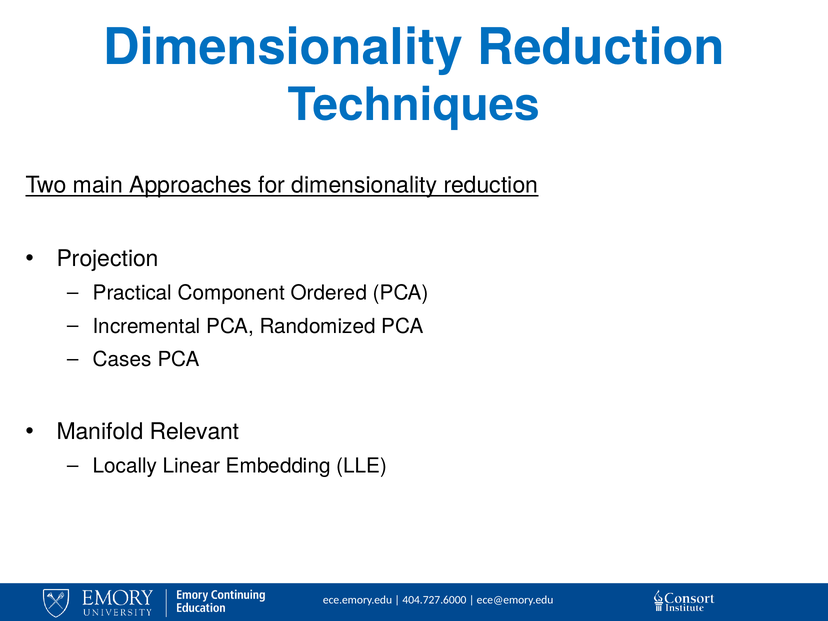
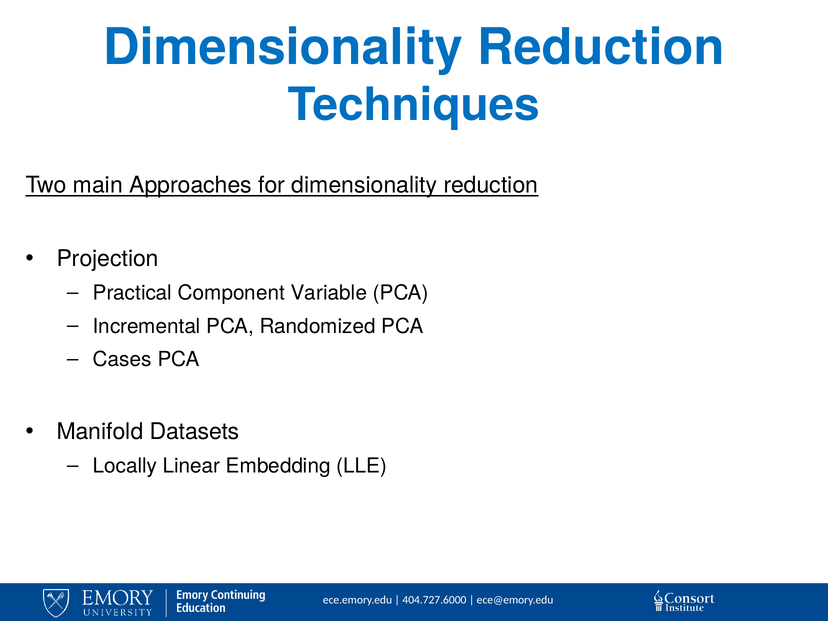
Ordered: Ordered -> Variable (329, 293)
Relevant: Relevant -> Datasets (195, 432)
